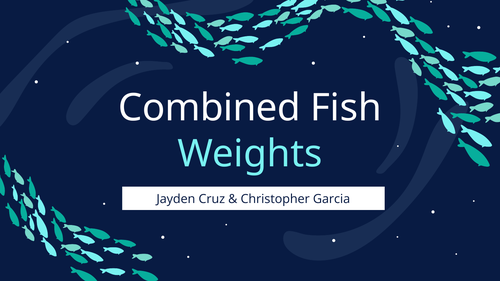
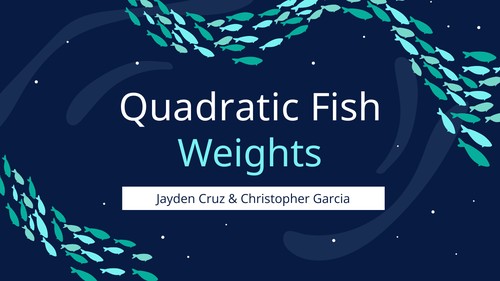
Combined: Combined -> Quadratic (209, 108)
